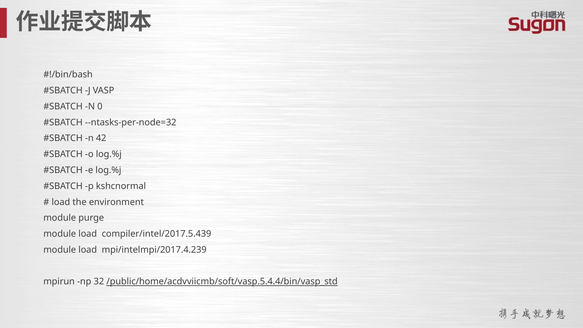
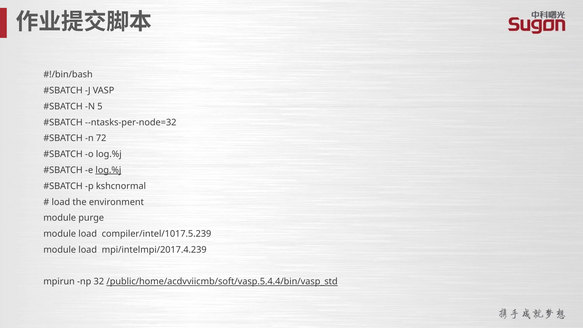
0: 0 -> 5 (100, 106)
42: 42 -> 72 (101, 138)
log.%j underline: none -> present (108, 170)
compiler/intel/2017.5.439: compiler/intel/2017.5.439 -> compiler/intel/1017.5.239 (156, 234)
